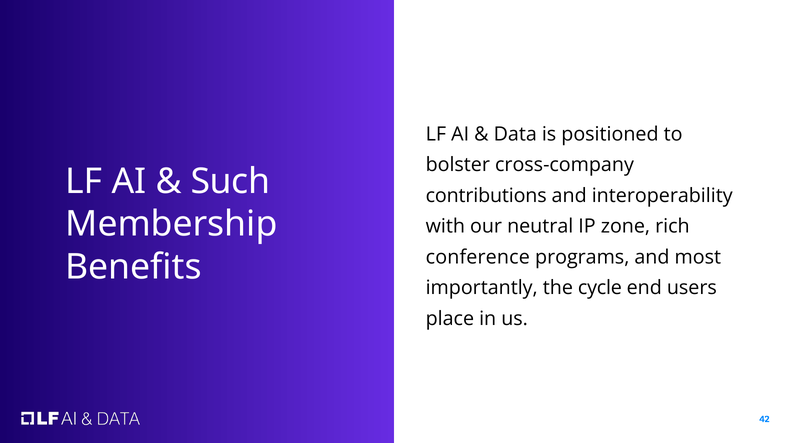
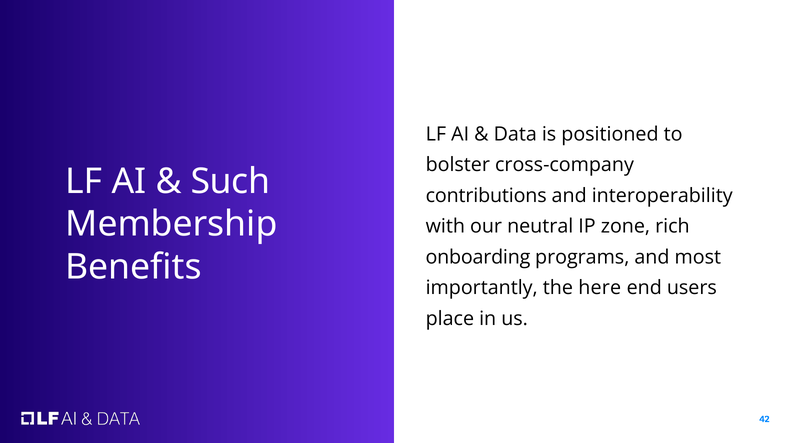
conference: conference -> onboarding (478, 257)
cycle: cycle -> here (600, 288)
